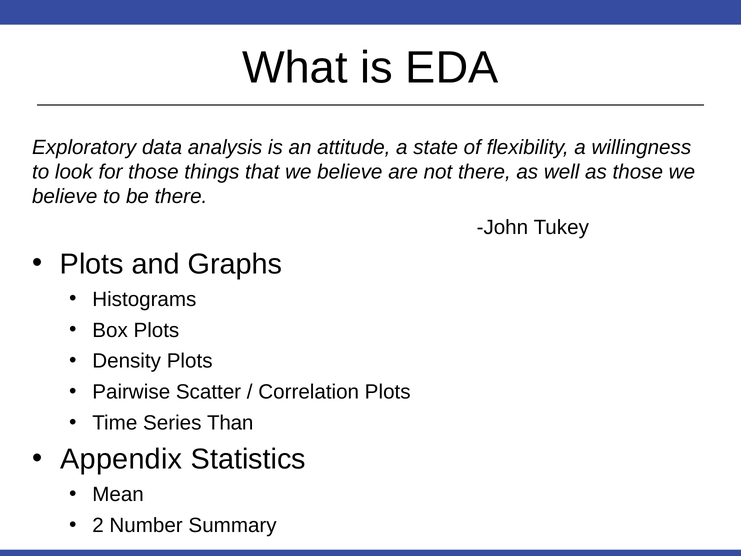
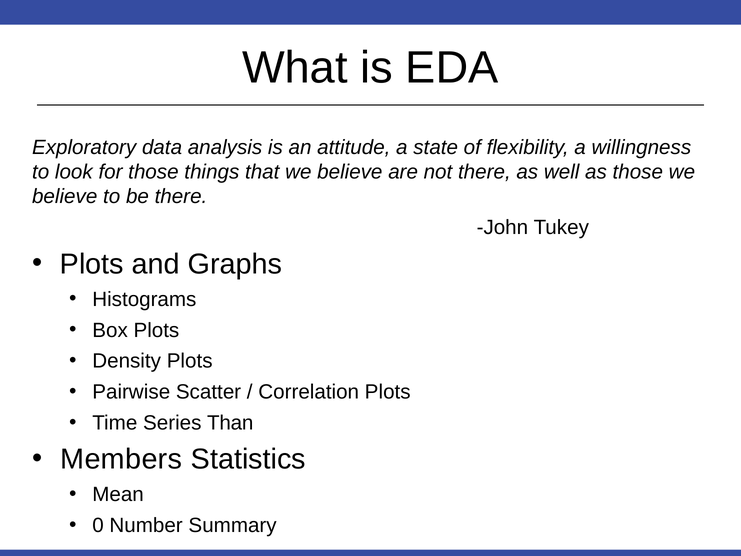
Appendix: Appendix -> Members (121, 459)
2: 2 -> 0 (98, 525)
